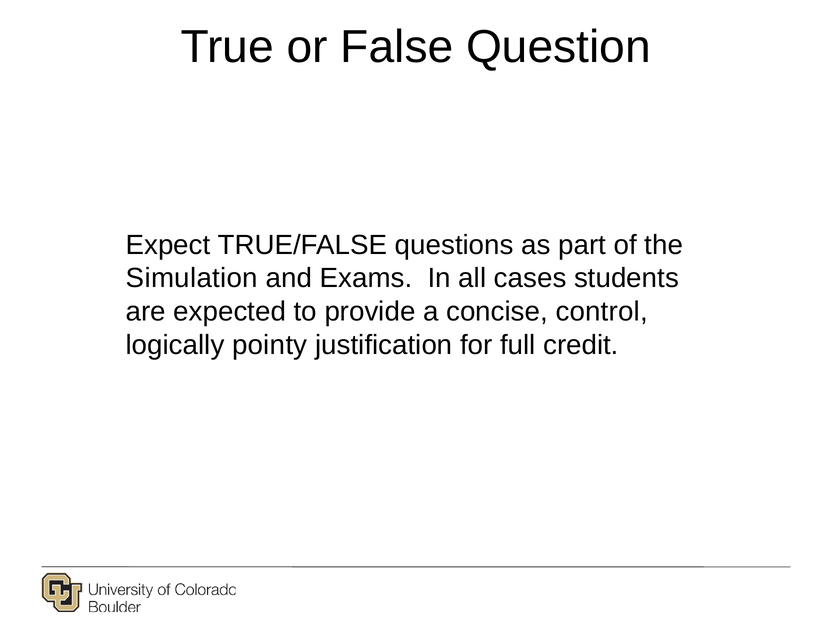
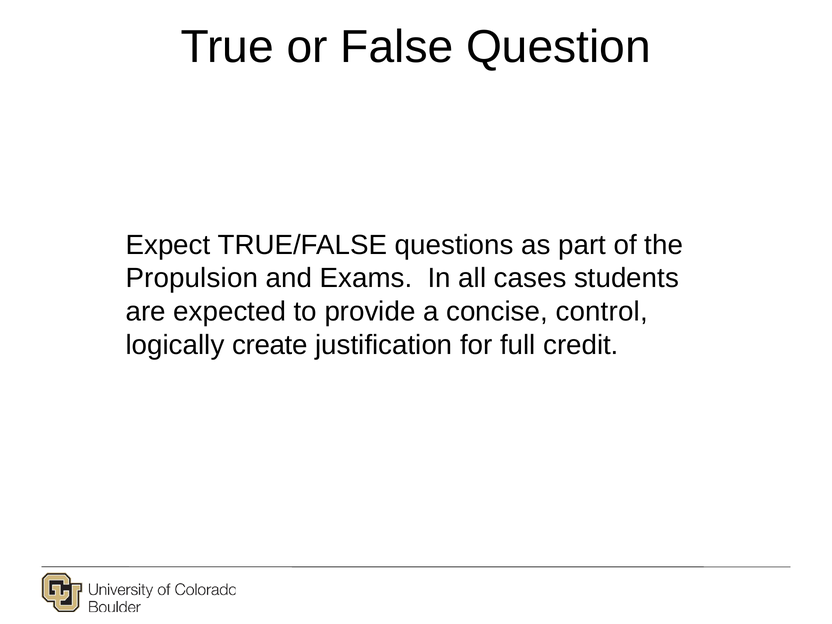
Simulation: Simulation -> Propulsion (192, 278)
pointy: pointy -> create (270, 345)
